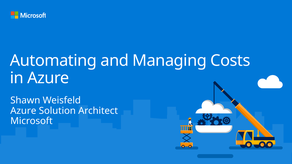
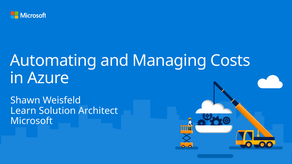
Azure: Azure -> Learn (23, 111)
